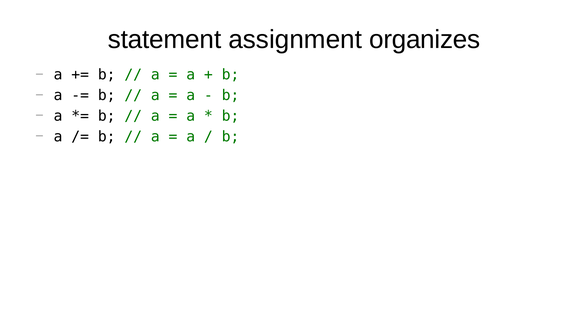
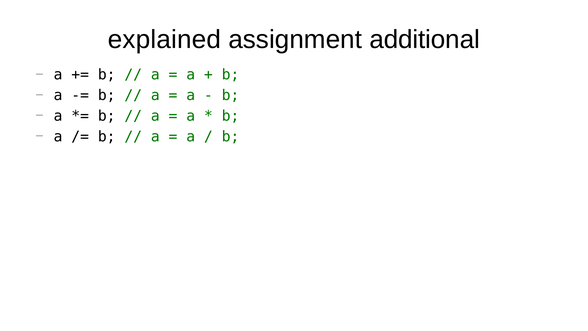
statement: statement -> explained (164, 40)
organizes: organizes -> additional (425, 40)
